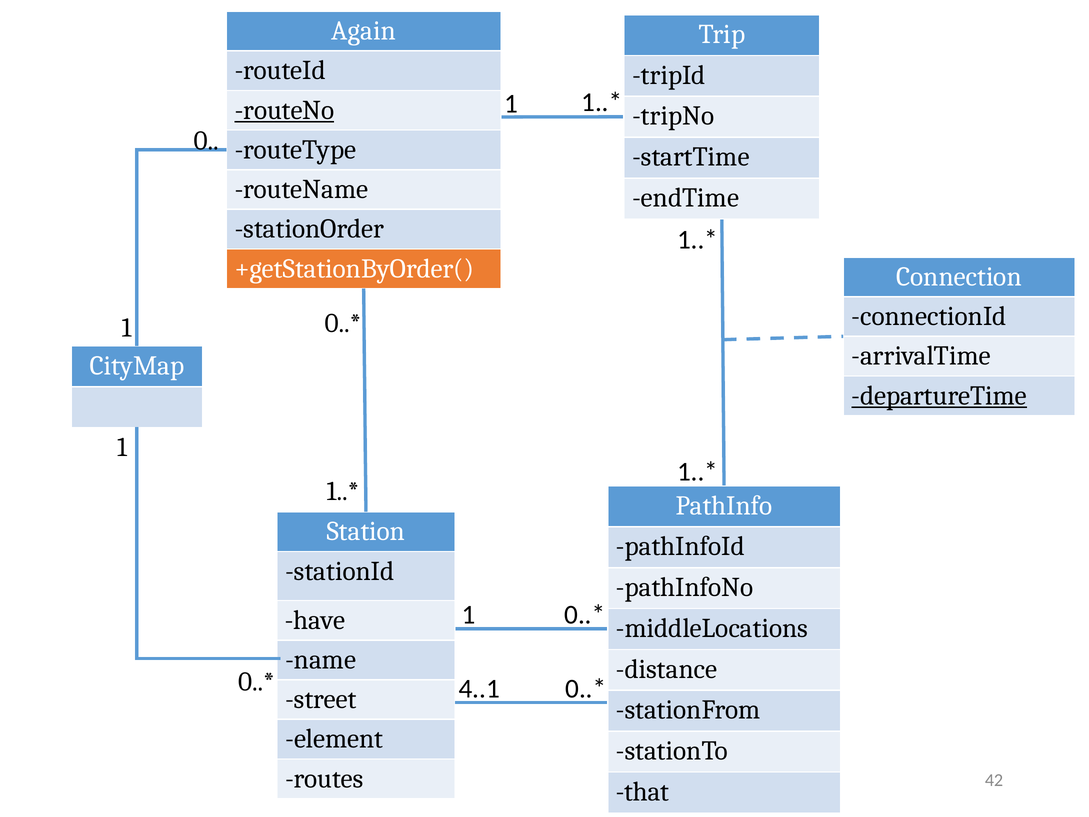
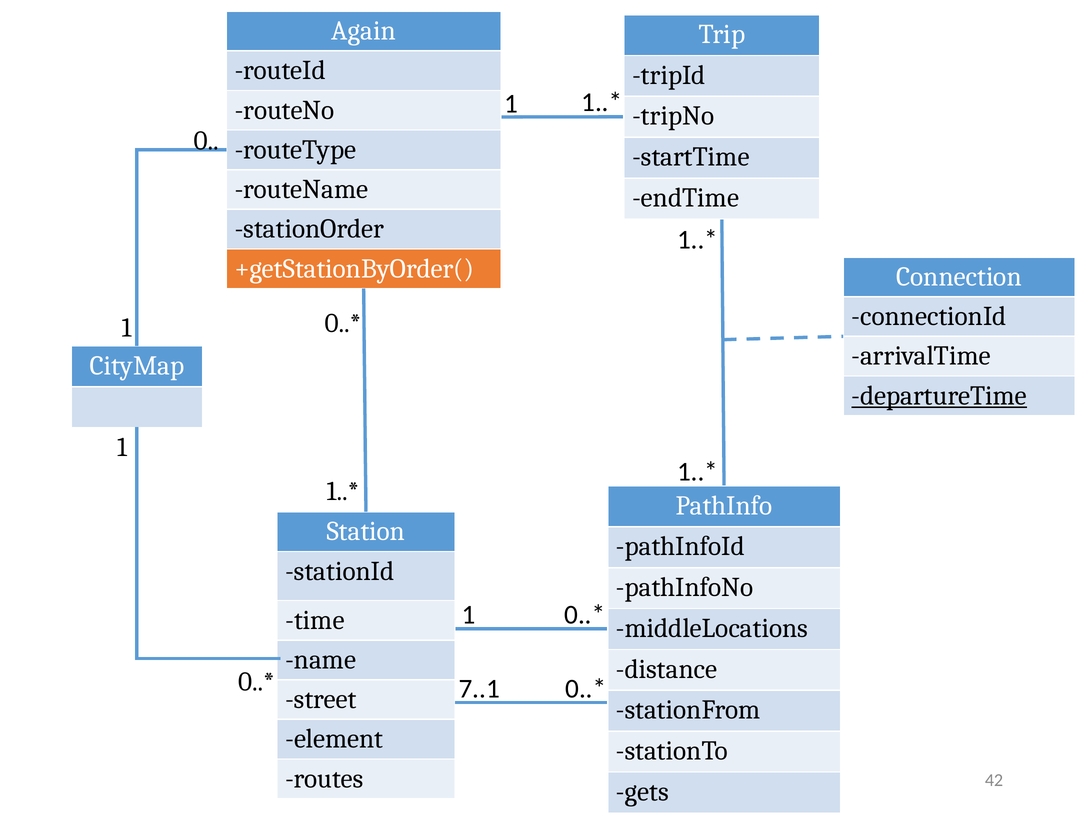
routeNo underline: present -> none (284, 110)
have: have -> time (315, 620)
4..1: 4..1 -> 7..1 (479, 688)
that: that -> gets (642, 791)
